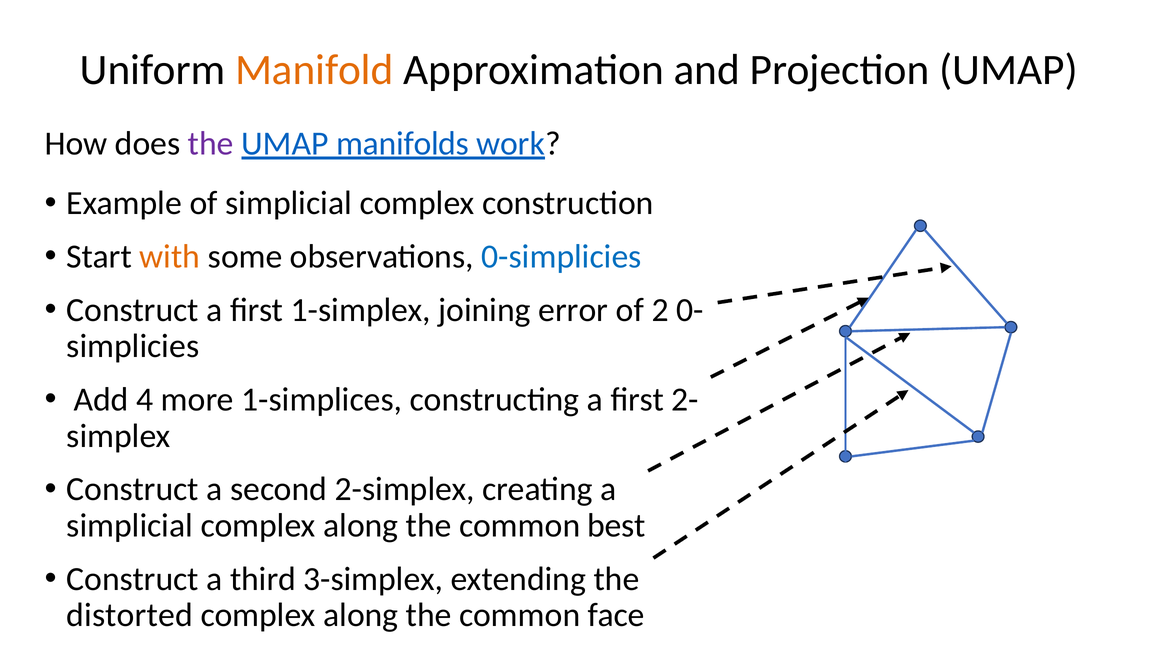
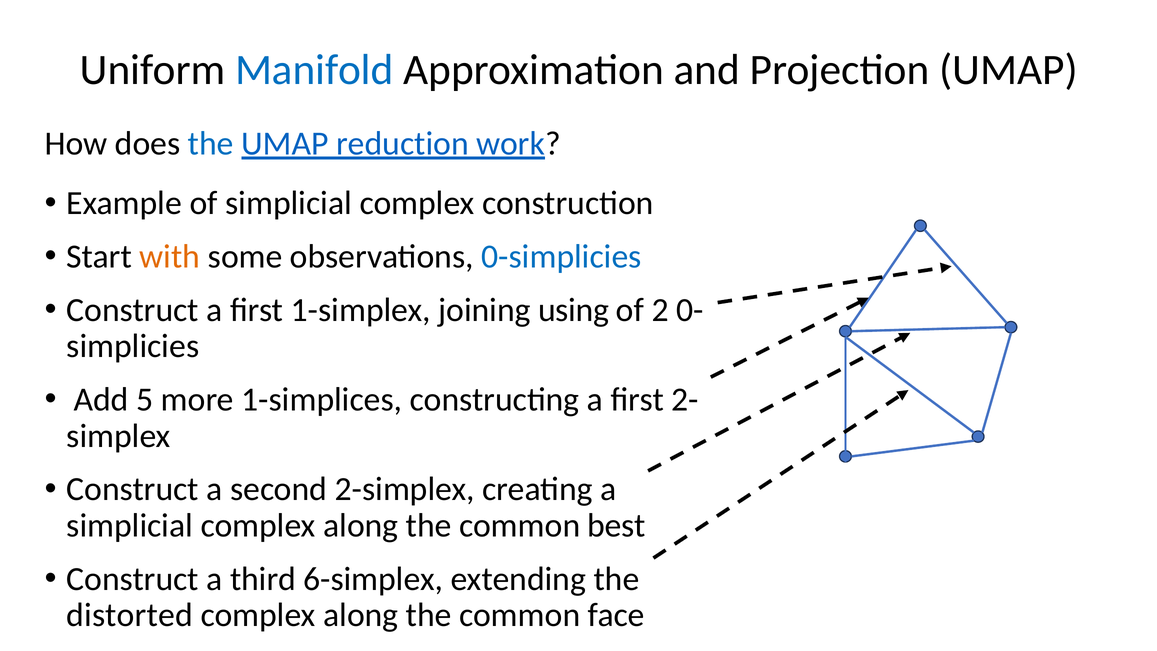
Manifold colour: orange -> blue (314, 70)
the colour: purple -> blue (211, 143)
manifolds: manifolds -> reduction (402, 143)
error: error -> using (573, 310)
4: 4 -> 5 (145, 399)
3-simplex: 3-simplex -> 6-simplex (373, 579)
